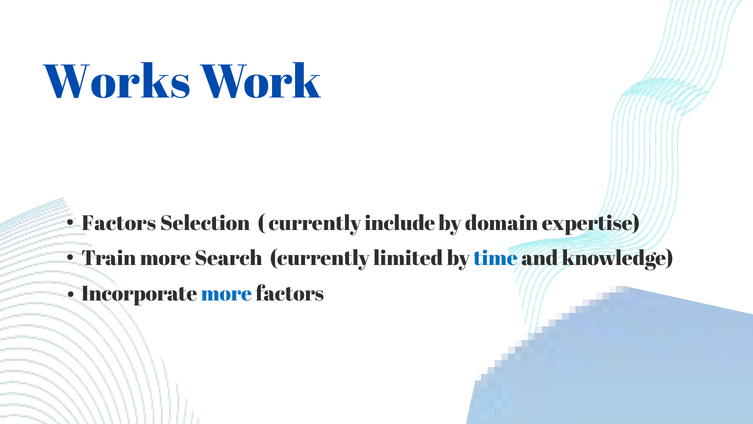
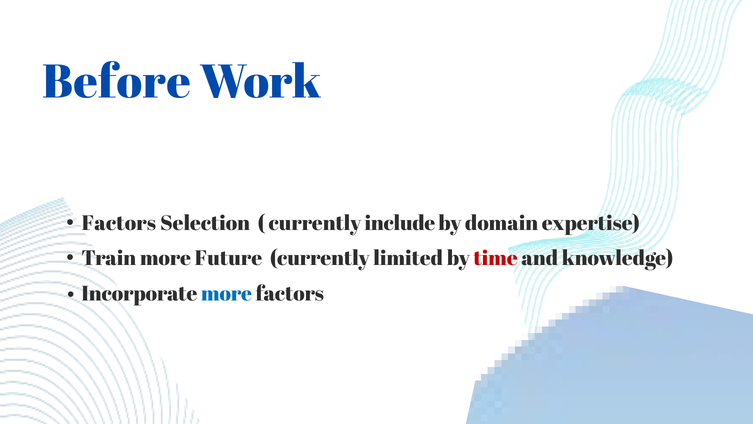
Works: Works -> Before (117, 82)
Search: Search -> Future (228, 258)
time colour: blue -> red (496, 258)
